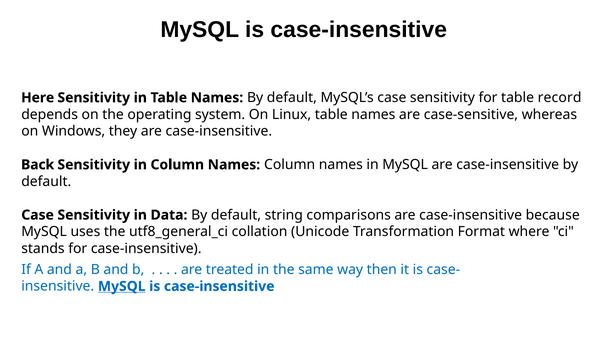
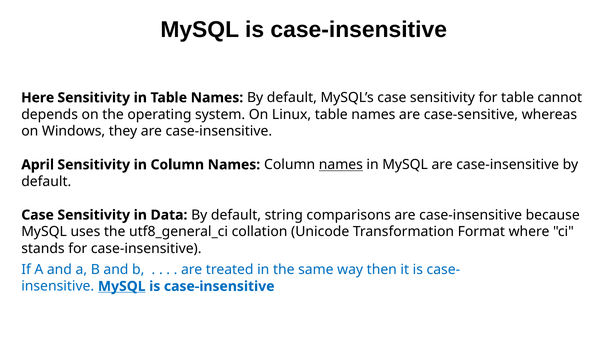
record: record -> cannot (560, 98)
Back: Back -> April (38, 165)
names underline: none -> present (341, 165)
